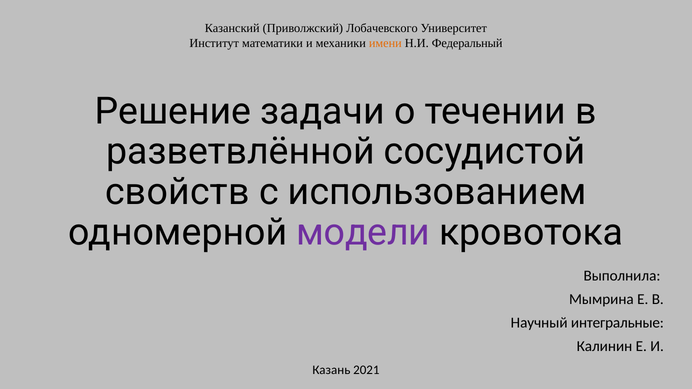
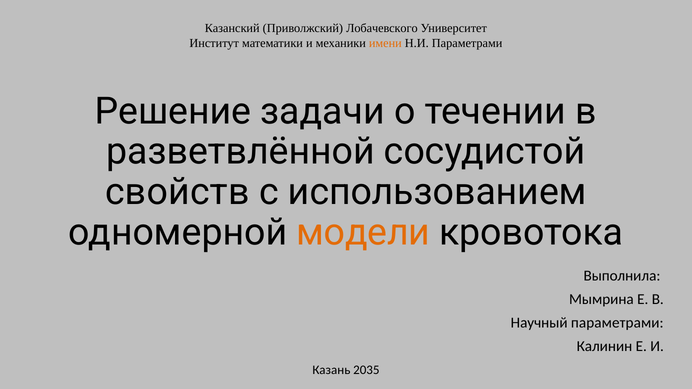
Н.И Федеральный: Федеральный -> Параметрами (467, 43)
модели colour: purple -> orange (363, 233)
Научный интегральные: интегральные -> параметрами (617, 323)
2021: 2021 -> 2035 (366, 370)
